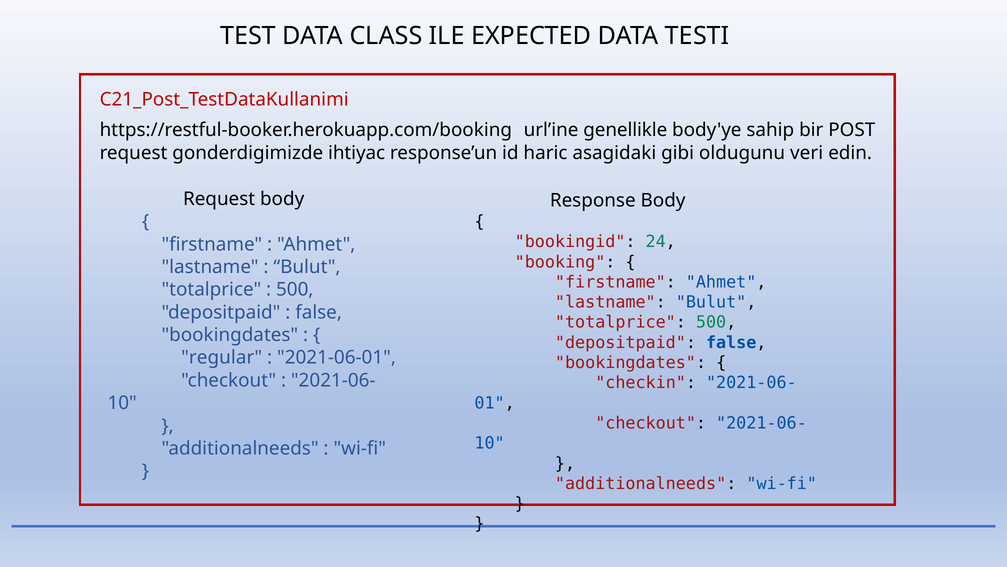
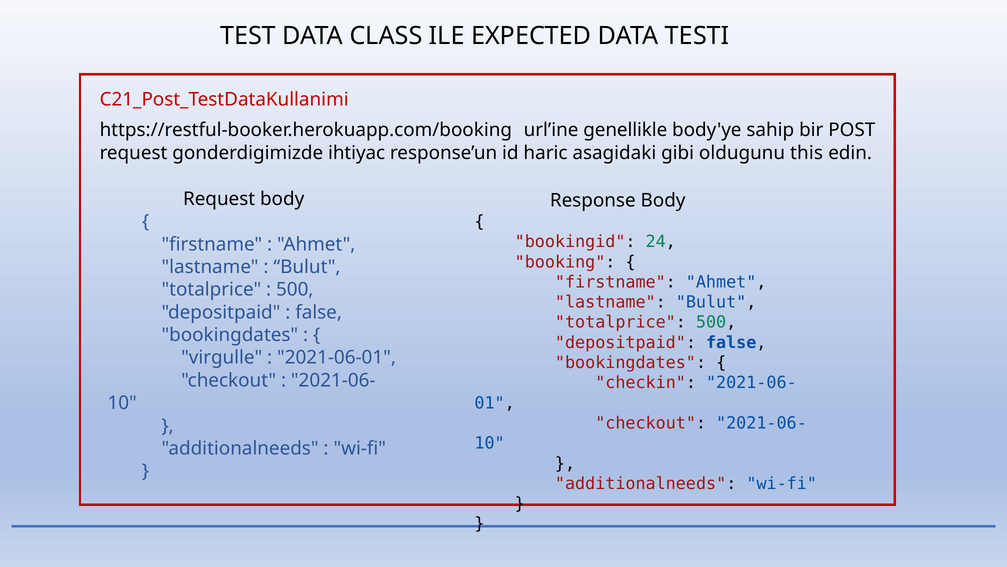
veri: veri -> this (807, 153)
regular: regular -> virgulle (222, 357)
